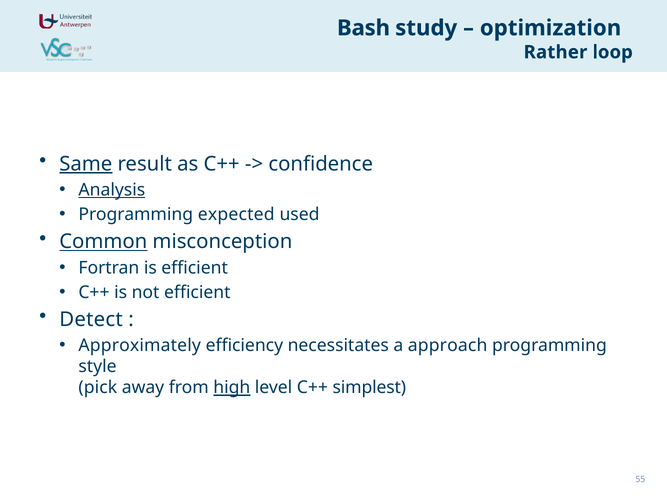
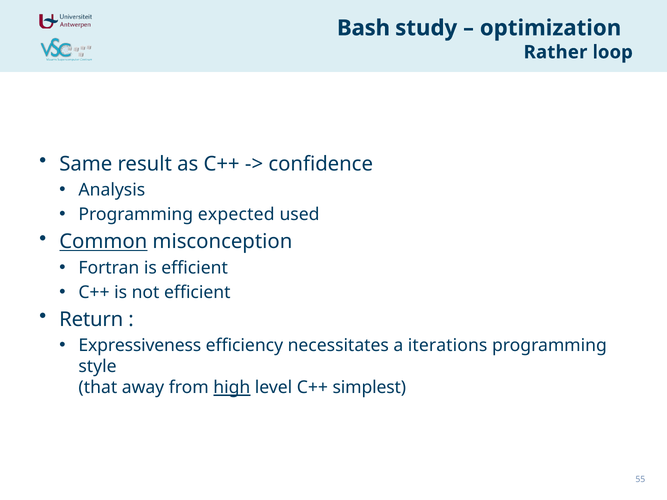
Same underline: present -> none (86, 164)
Analysis underline: present -> none (112, 190)
Detect: Detect -> Return (91, 320)
Approximately: Approximately -> Expressiveness (140, 346)
approach: approach -> iterations (448, 346)
pick: pick -> that (98, 388)
